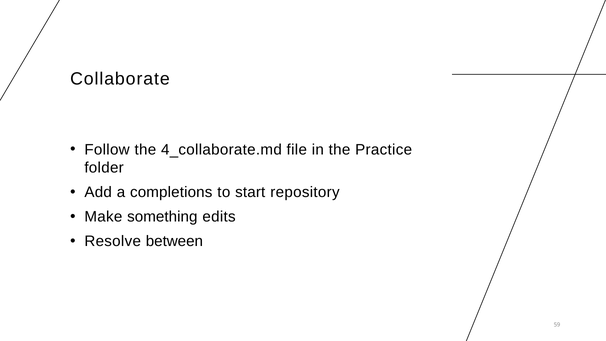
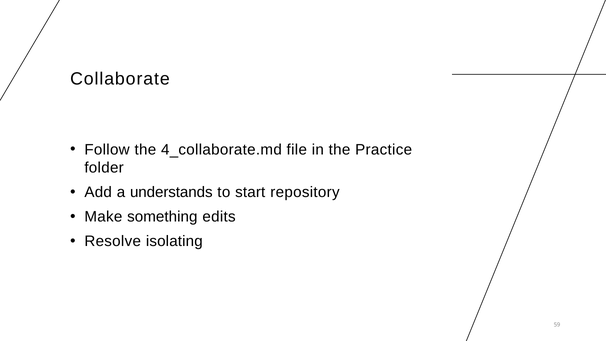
completions: completions -> understands (171, 192)
between: between -> isolating (174, 241)
